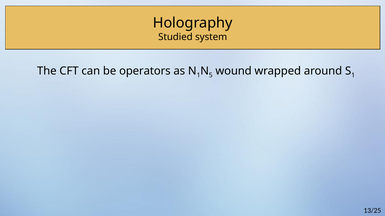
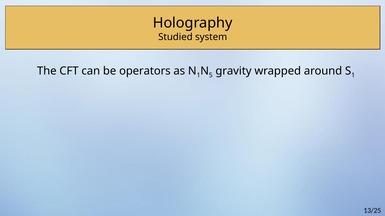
wound: wound -> gravity (234, 71)
